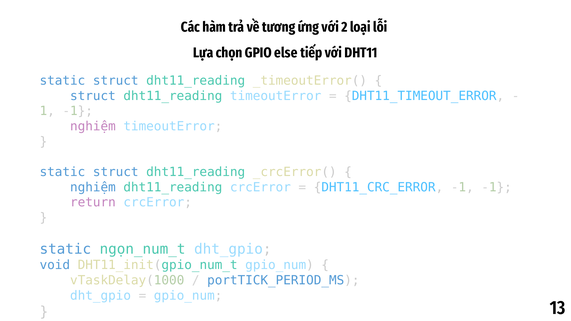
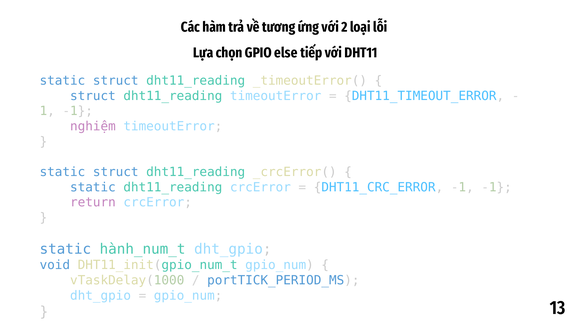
nghiệm: nghiệm -> static (93, 187)
ngọn_num_t: ngọn_num_t -> hành_num_t (143, 249)
